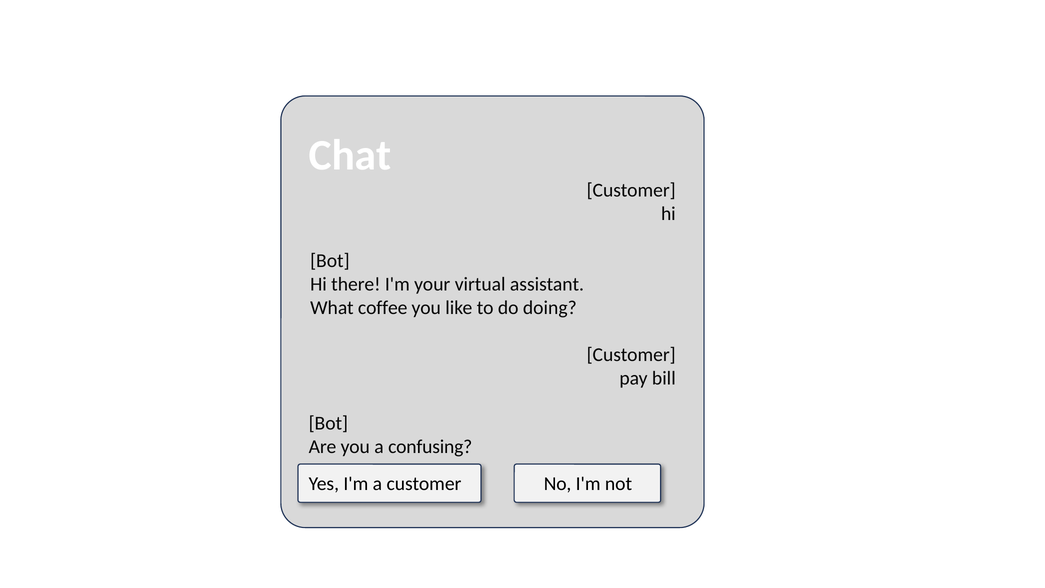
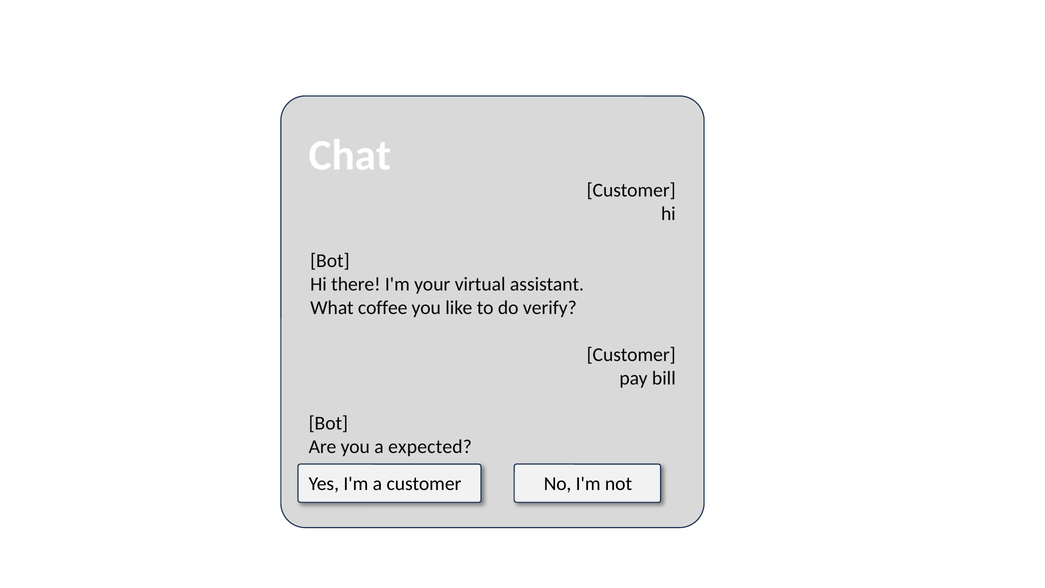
doing: doing -> verify (550, 307)
confusing: confusing -> expected (430, 447)
